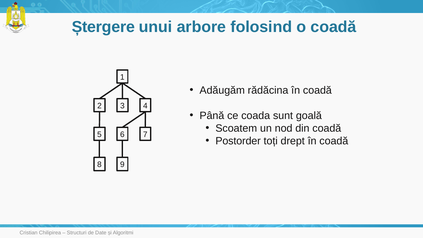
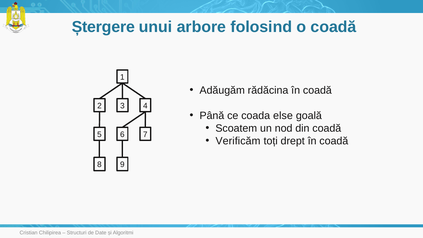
sunt: sunt -> else (283, 116)
Postorder: Postorder -> Verificăm (238, 141)
